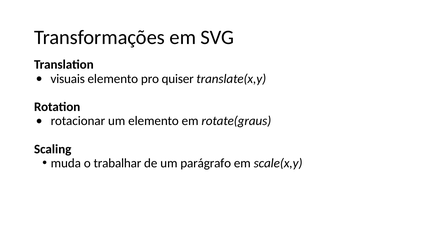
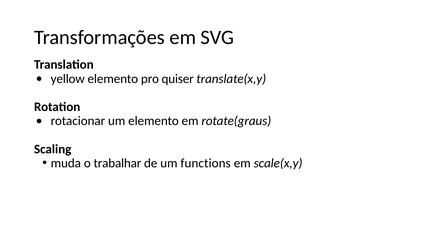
visuais: visuais -> yellow (68, 79)
parágrafo: parágrafo -> functions (206, 163)
